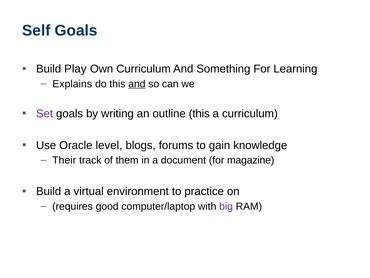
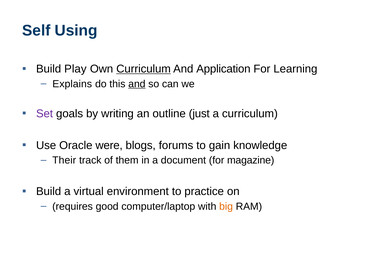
Self Goals: Goals -> Using (76, 30)
Curriculum underline: none -> present (144, 69)
Something: Something -> Application (223, 69)
outline this: this -> just (199, 113)
level: level -> were (109, 145)
big colour: purple -> orange (226, 206)
